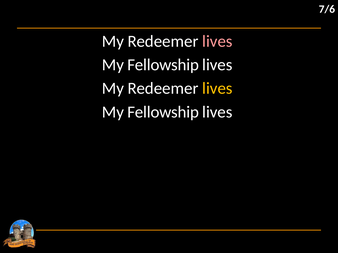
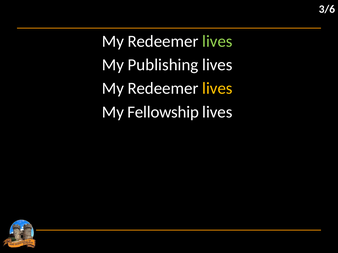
7/6: 7/6 -> 3/6 (327, 9)
lives colour: pink -> light green (217, 41)
Fellowship: Fellowship -> Publishing (163, 65)
